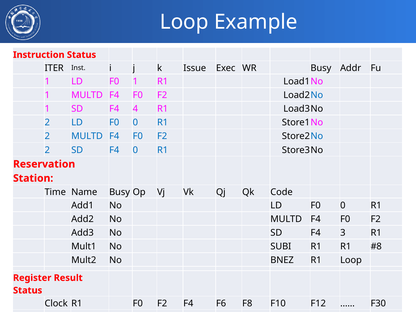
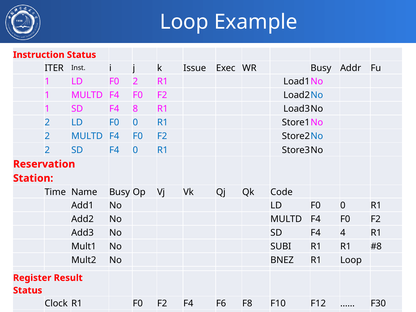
F0 1: 1 -> 2 (135, 82)
4: 4 -> 8 (135, 109)
3: 3 -> 4 (343, 233)
